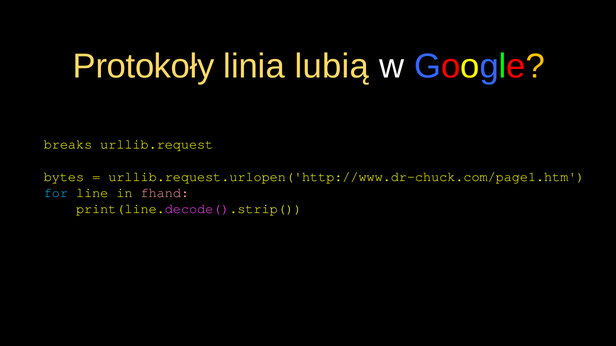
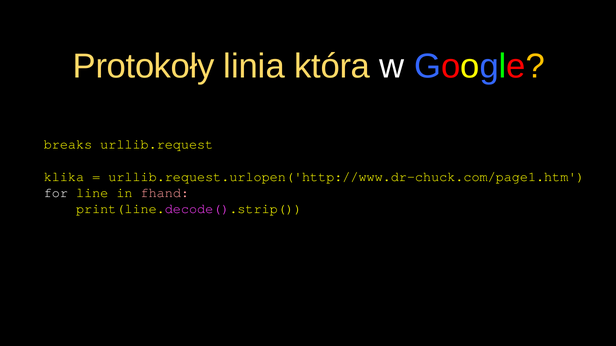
lubią: lubią -> która (332, 67)
bytes: bytes -> klika (64, 177)
for colour: light blue -> white (56, 193)
